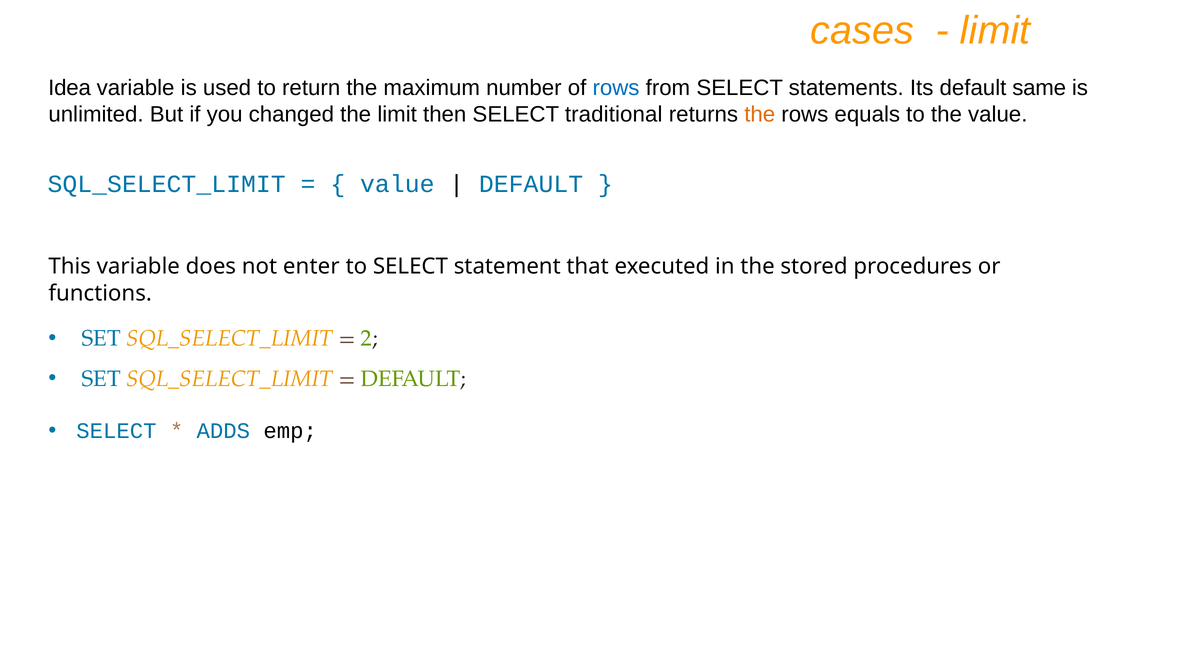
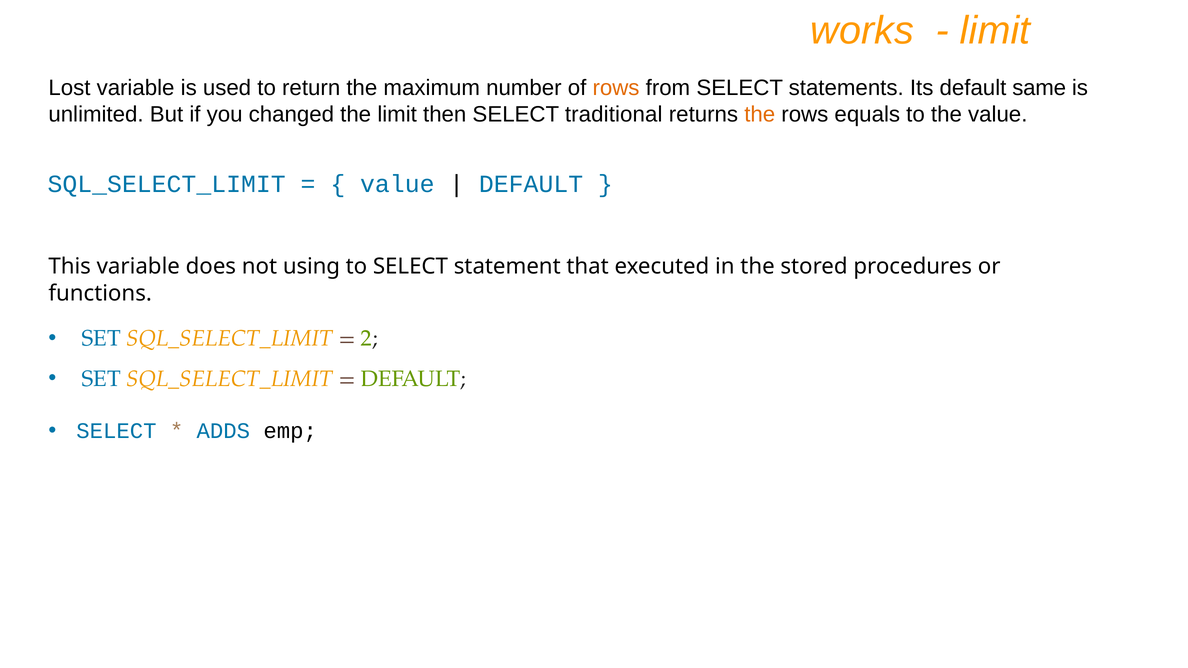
cases: cases -> works (862, 31)
Idea: Idea -> Lost (69, 88)
rows colour: blue -> orange (616, 88)
enter: enter -> using (311, 267)
